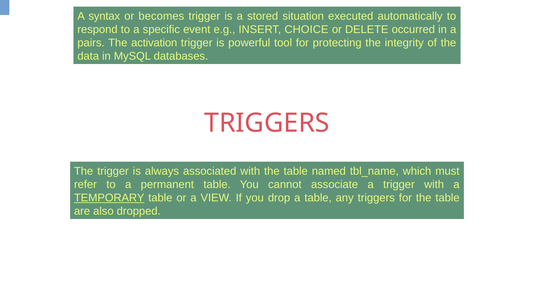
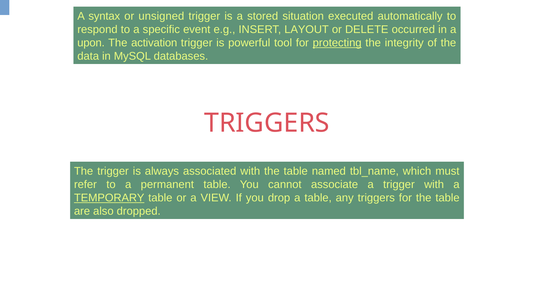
becomes: becomes -> unsigned (161, 16)
CHOICE: CHOICE -> LAYOUT (307, 29)
pairs: pairs -> upon (91, 43)
protecting underline: none -> present (337, 43)
